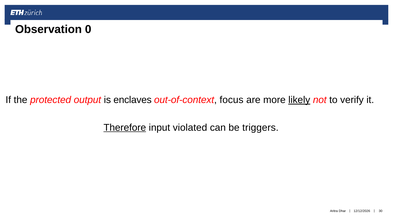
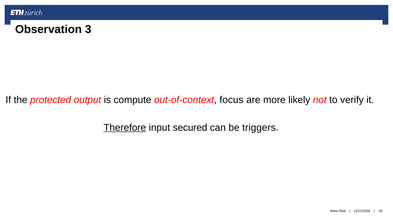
0: 0 -> 3 (88, 29)
enclaves: enclaves -> compute (133, 100)
likely underline: present -> none (299, 100)
violated: violated -> secured (190, 128)
